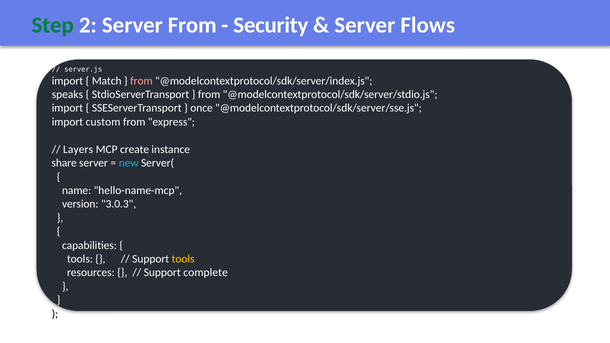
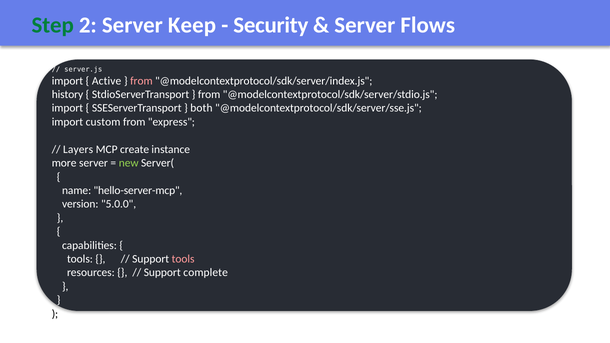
Server From: From -> Keep (192, 25)
Match: Match -> Active (107, 81)
speaks: speaks -> history (68, 95)
once: once -> both (201, 108)
share: share -> more (64, 163)
new colour: light blue -> light green (129, 163)
hello-name-mcp: hello-name-mcp -> hello-server-mcp (138, 191)
3.0.3: 3.0.3 -> 5.0.0 (119, 204)
tools colour: yellow -> pink (183, 259)
